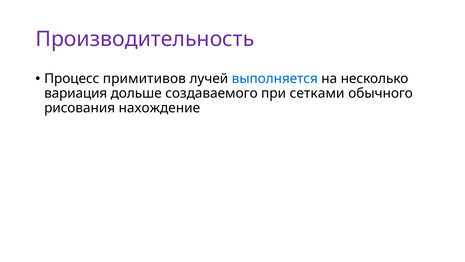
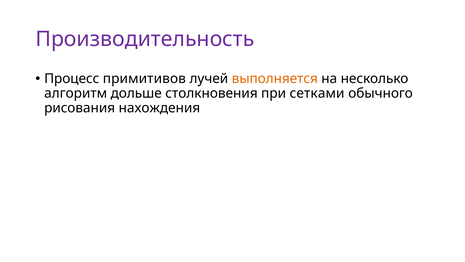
выполняется colour: blue -> orange (275, 79)
вариация: вариация -> алгоритм (76, 93)
создаваемого: создаваемого -> столкновения (211, 93)
нахождение: нахождение -> нахождения (159, 108)
